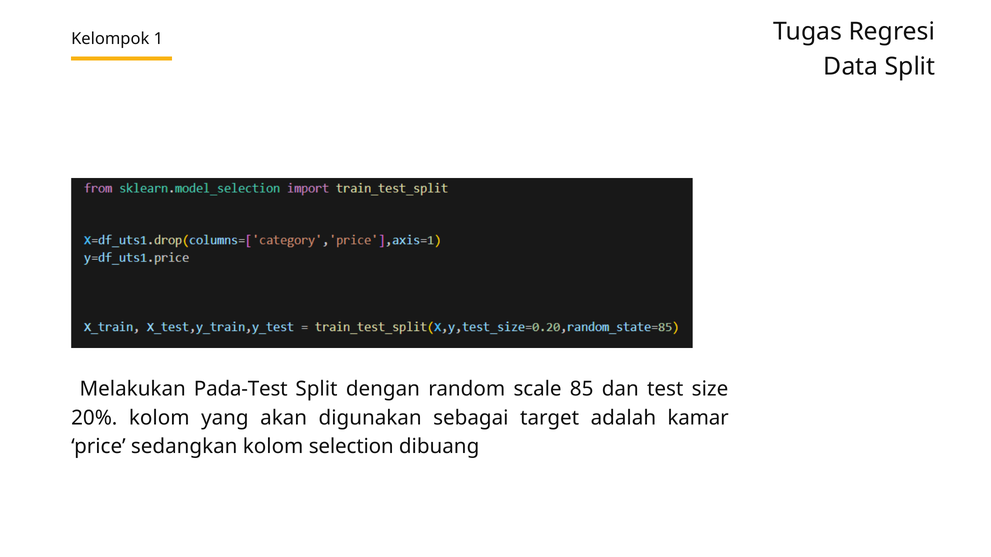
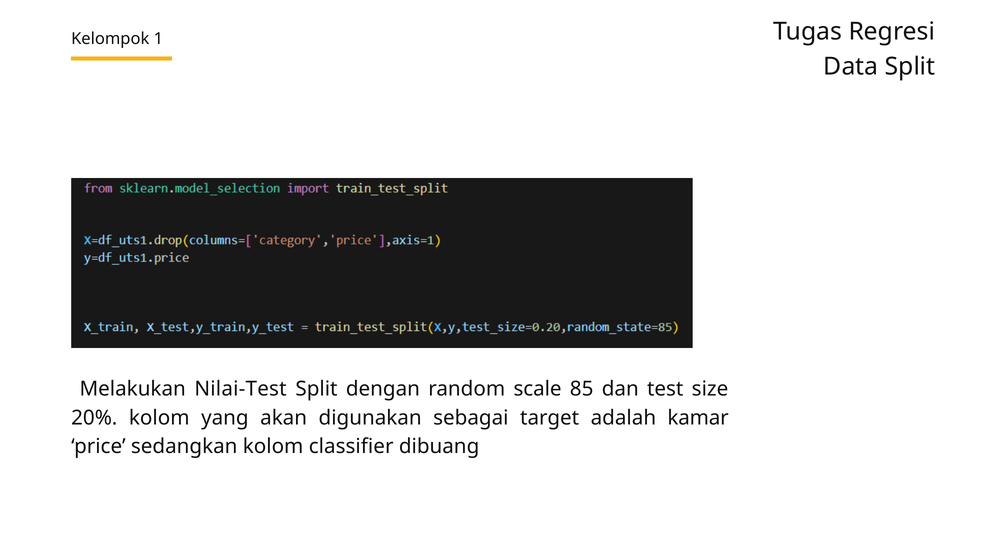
Pada-Test: Pada-Test -> Nilai-Test (241, 389)
selection: selection -> classifier (351, 447)
